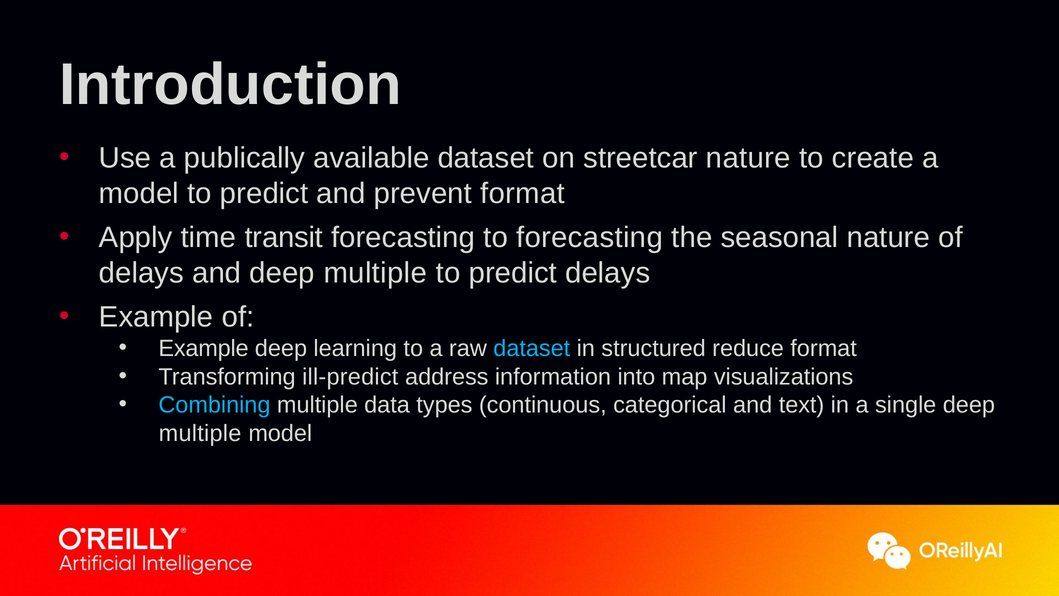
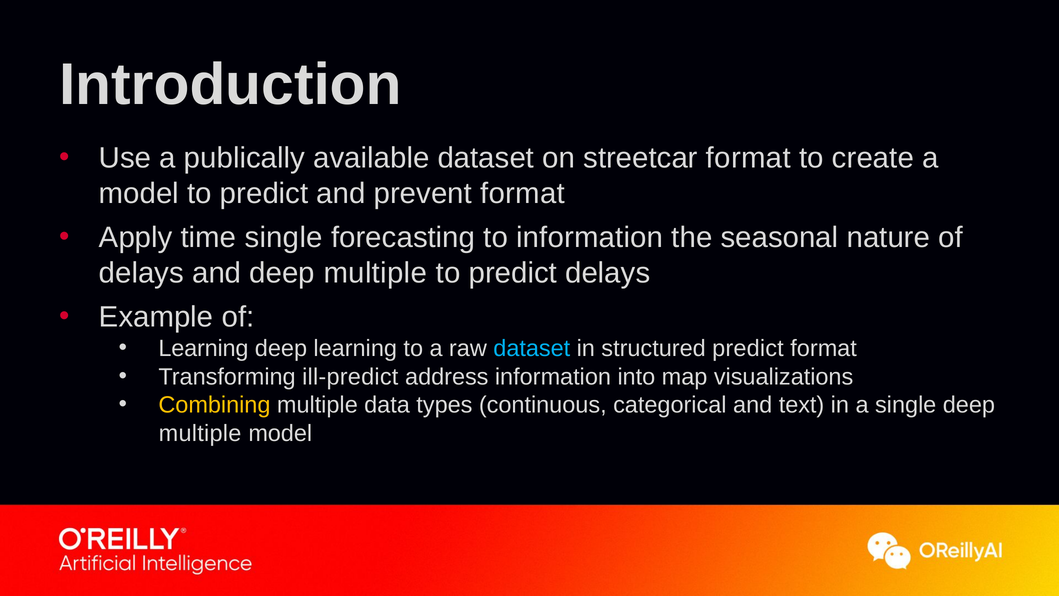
streetcar nature: nature -> format (748, 158)
time transit: transit -> single (284, 238)
to forecasting: forecasting -> information (590, 238)
Example: Example -> Learning (204, 348)
structured reduce: reduce -> predict (748, 348)
Combining colour: light blue -> yellow (214, 405)
